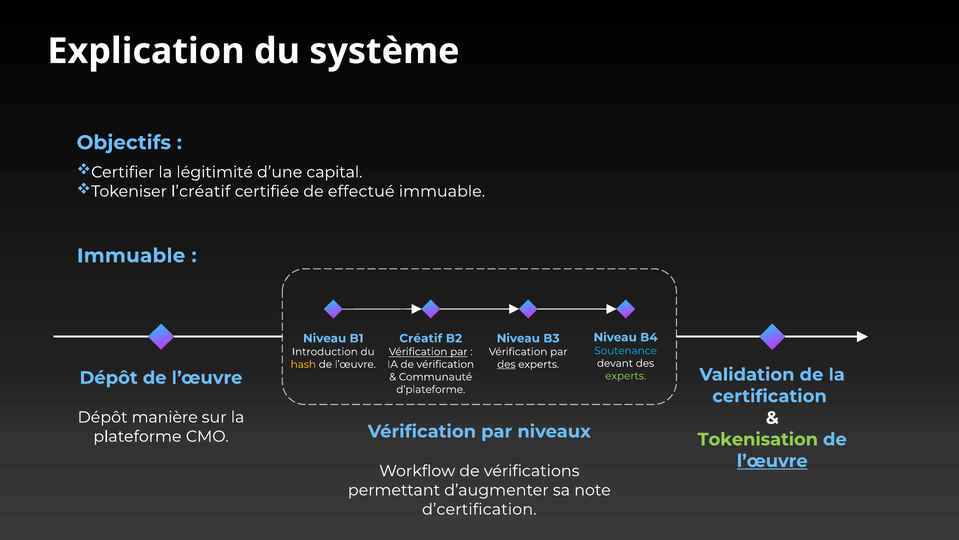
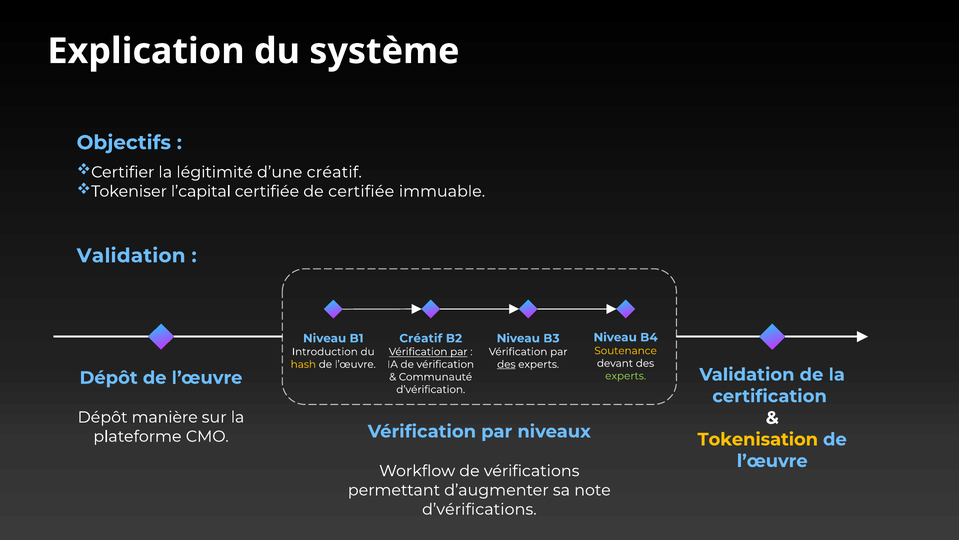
d’une capital: capital -> créatif (334, 172)
l’créatif: l’créatif -> l’capital (201, 191)
de effectué: effectué -> certifiée (361, 191)
Immuable: Immuable -> Validation (131, 255)
Soutenance colour: light blue -> yellow (626, 350)
d’plateforme: d’plateforme -> d’vérification (431, 389)
Tokenisation colour: light green -> yellow (758, 439)
l’œuvre underline: present -> none (772, 461)
d’certification: d’certification -> d’vérifications (479, 509)
